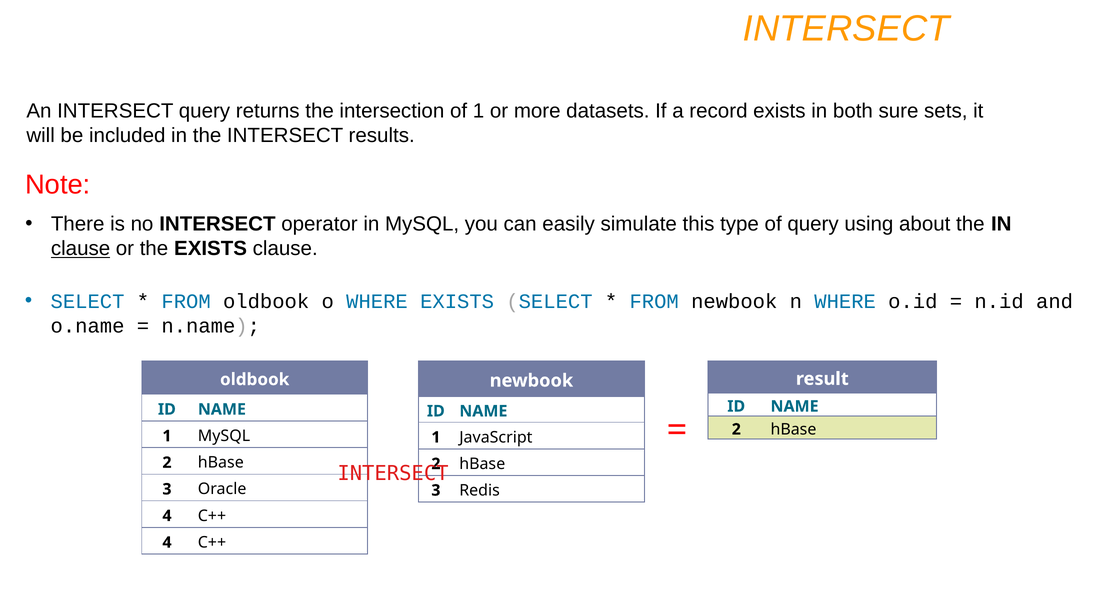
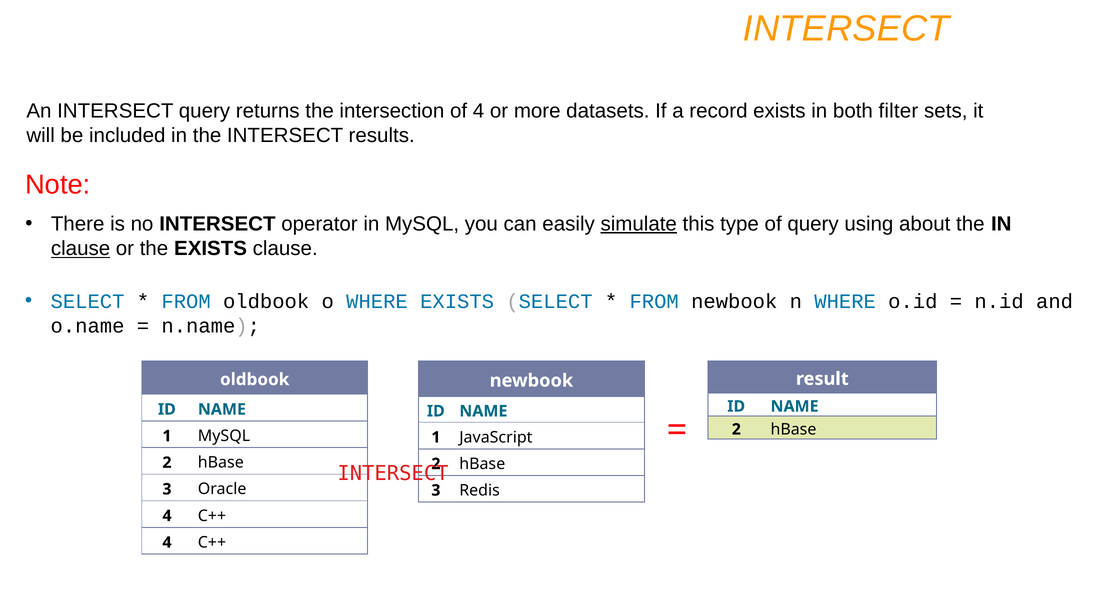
of 1: 1 -> 4 (479, 111)
sure: sure -> filter (898, 111)
simulate underline: none -> present (639, 224)
